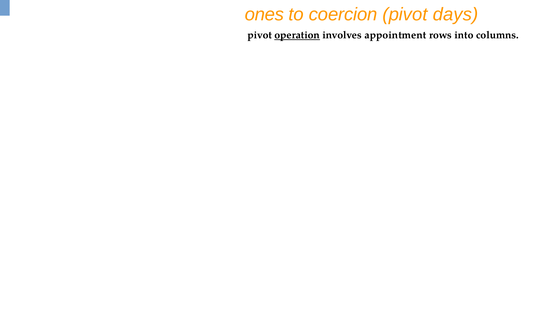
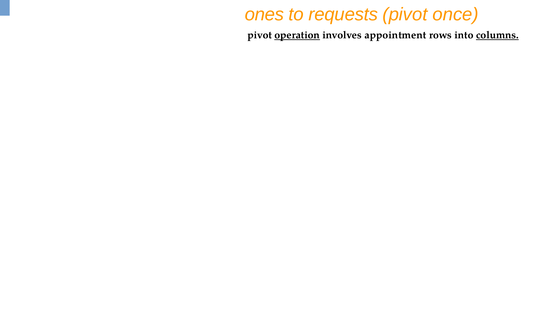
coercion: coercion -> requests (343, 14)
days: days -> once (456, 14)
columns underline: none -> present (497, 35)
